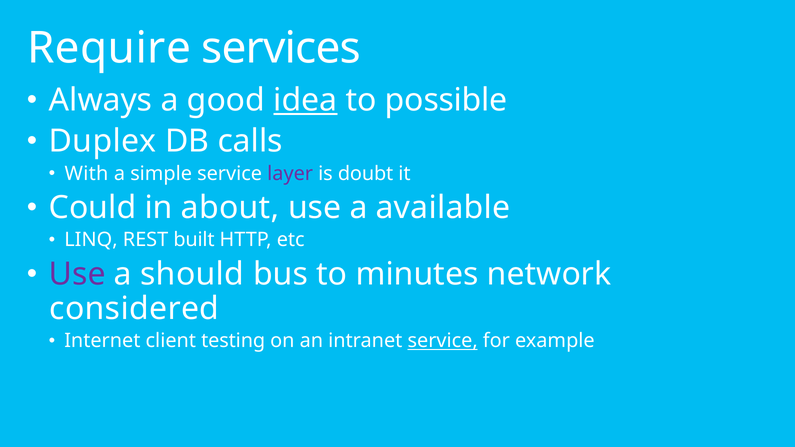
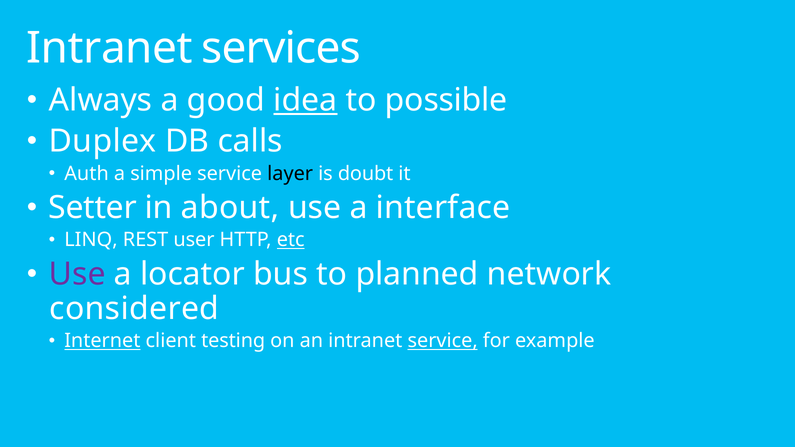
Require: Require -> Intranet (109, 48)
With: With -> Auth (87, 174)
layer colour: purple -> black (290, 174)
Could: Could -> Setter (93, 208)
available: available -> interface (443, 208)
built: built -> user (194, 240)
etc underline: none -> present (291, 240)
should: should -> locator (192, 274)
minutes: minutes -> planned (417, 274)
Internet underline: none -> present (102, 341)
